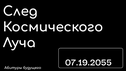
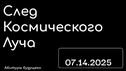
07.19.2055: 07.19.2055 -> 07.14.2025 (88, 62)
